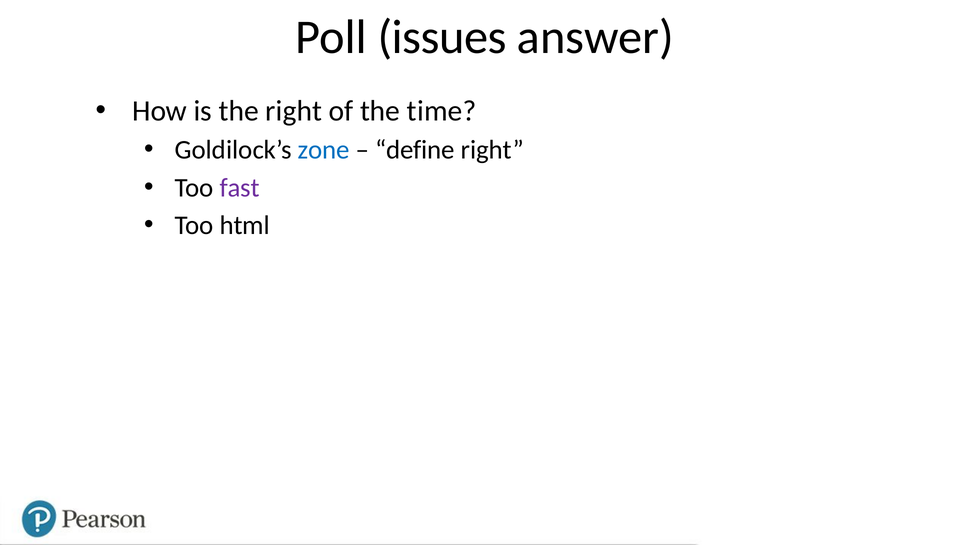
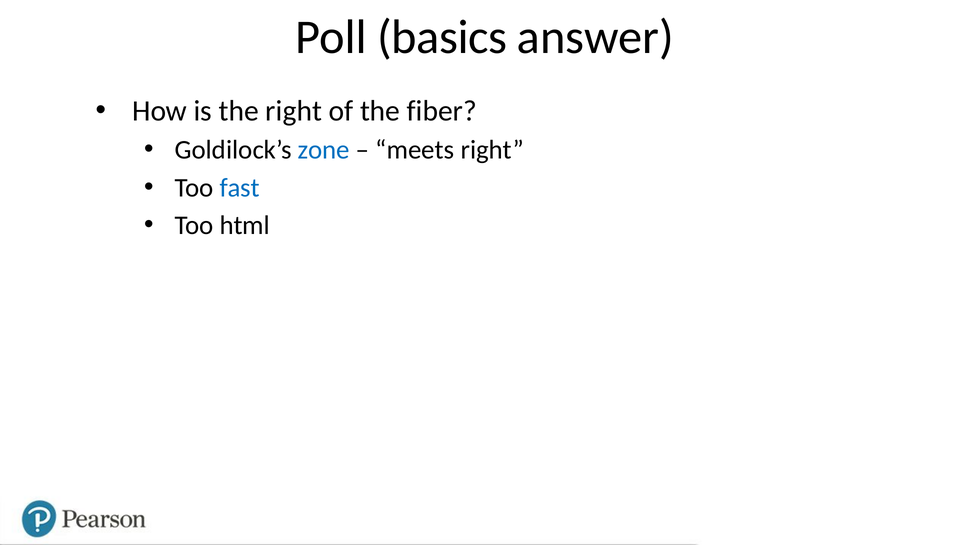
issues: issues -> basics (442, 37)
time: time -> fiber (442, 111)
define: define -> meets (415, 150)
fast colour: purple -> blue (240, 188)
